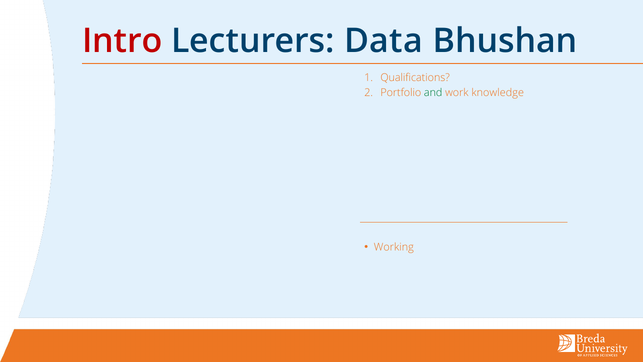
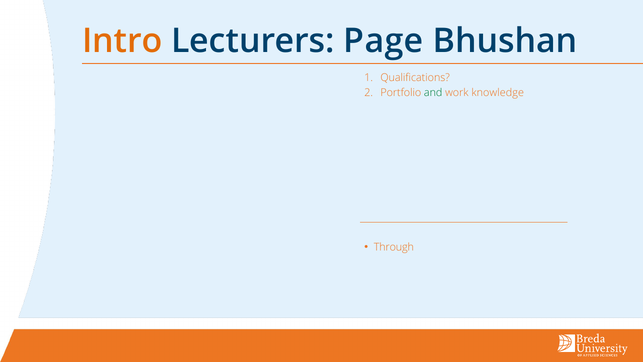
Intro colour: red -> orange (122, 41)
Data: Data -> Page (383, 41)
Working: Working -> Through (394, 247)
